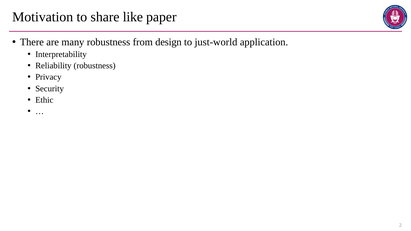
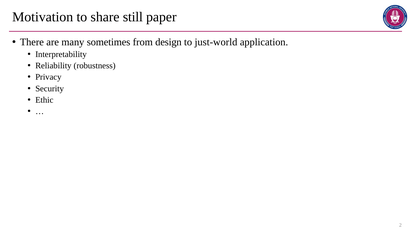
like: like -> still (133, 17)
many robustness: robustness -> sometimes (109, 42)
